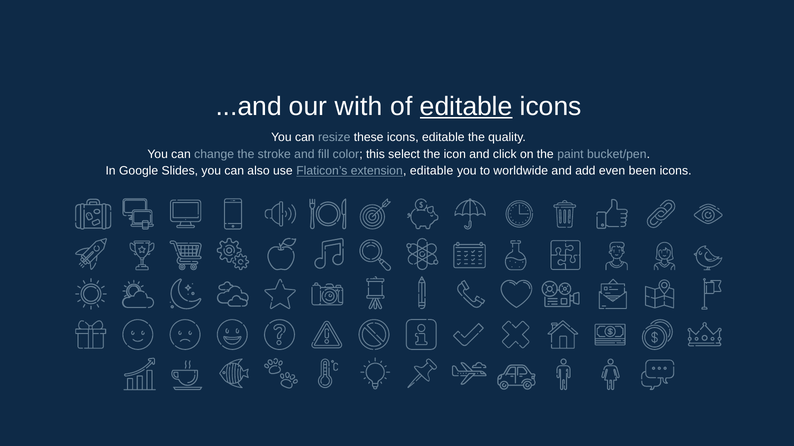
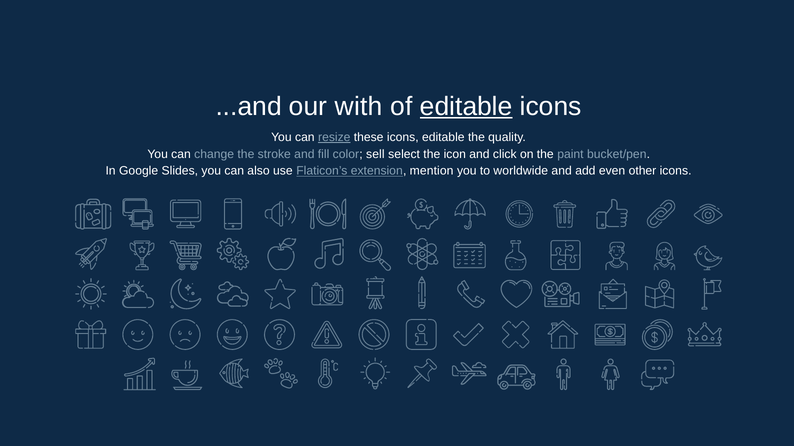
resize underline: none -> present (334, 138)
this: this -> sell (375, 154)
extension editable: editable -> mention (432, 171)
been: been -> other (642, 171)
